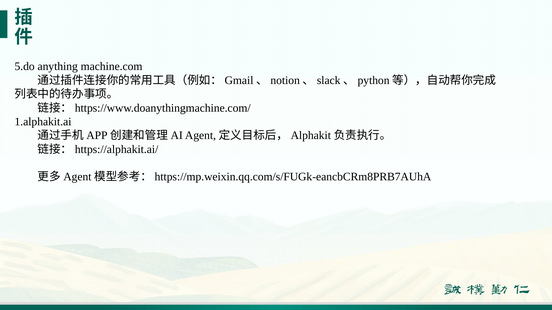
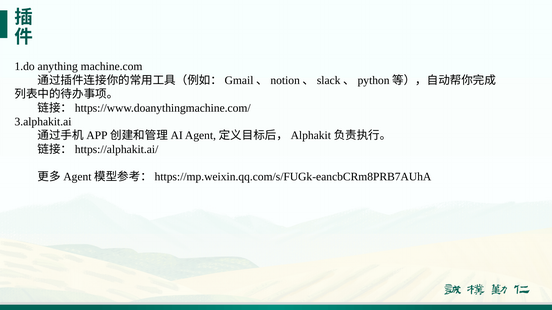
5.do: 5.do -> 1.do (25, 67)
1.alphakit.ai: 1.alphakit.ai -> 3.alphakit.ai (43, 122)
